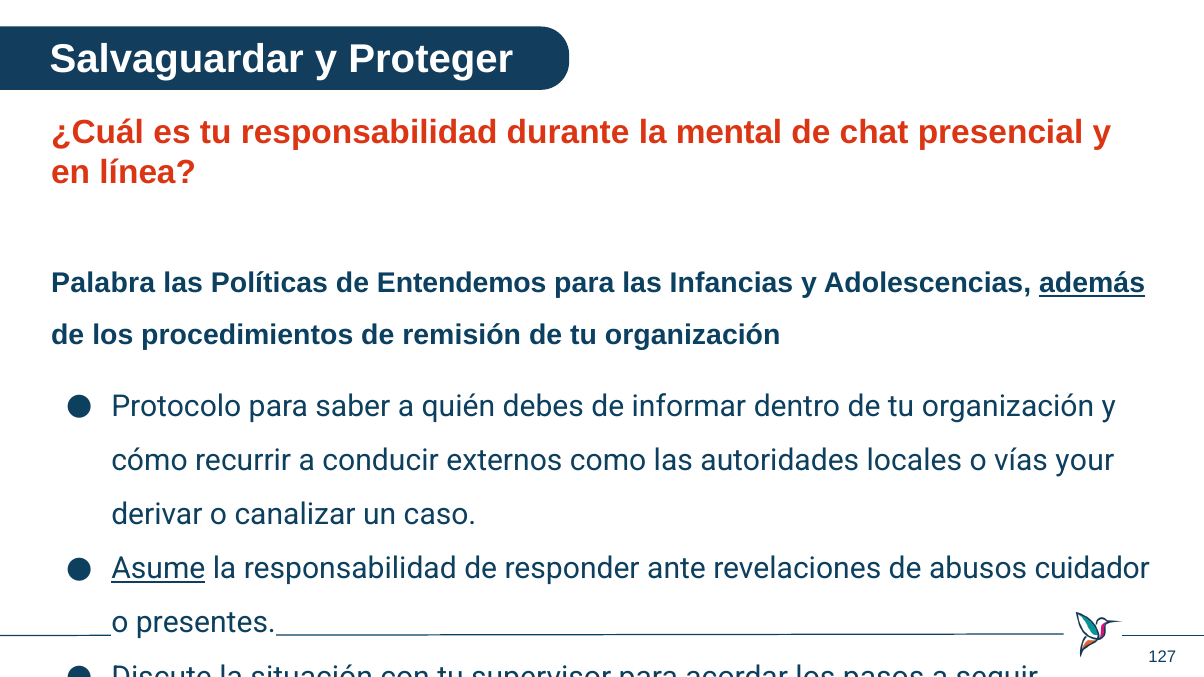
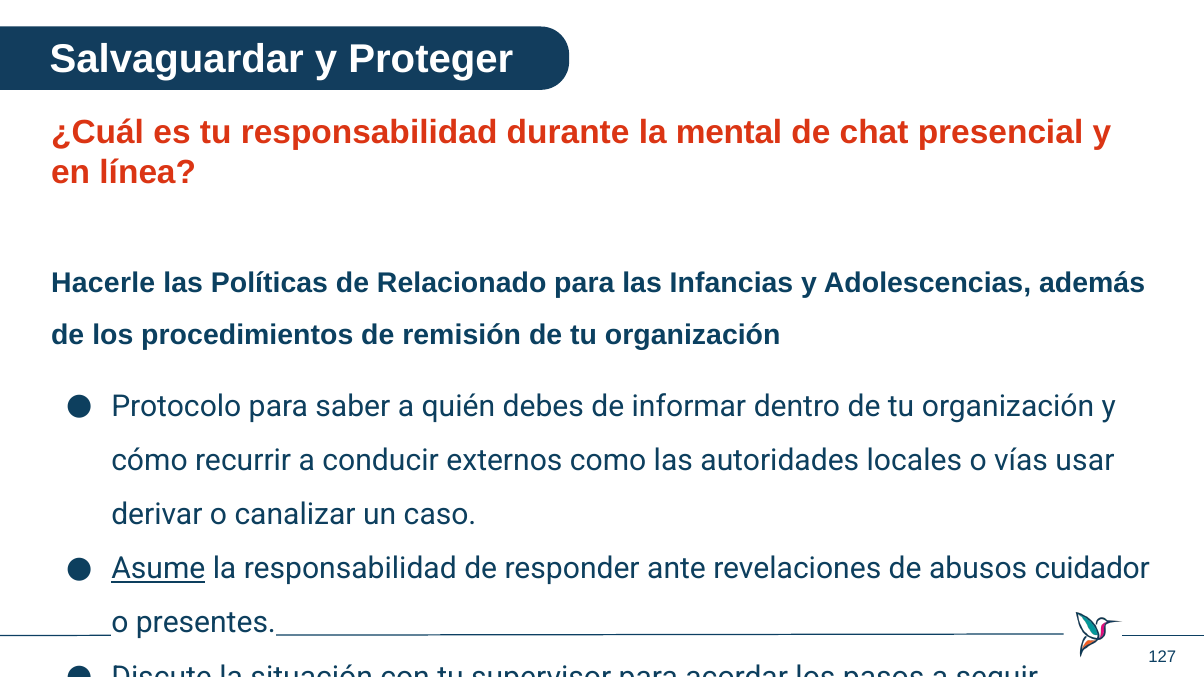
Palabra: Palabra -> Hacerle (103, 284)
Entendemos: Entendemos -> Relacionado (462, 284)
además underline: present -> none (1092, 284)
your: your -> usar (1085, 461)
